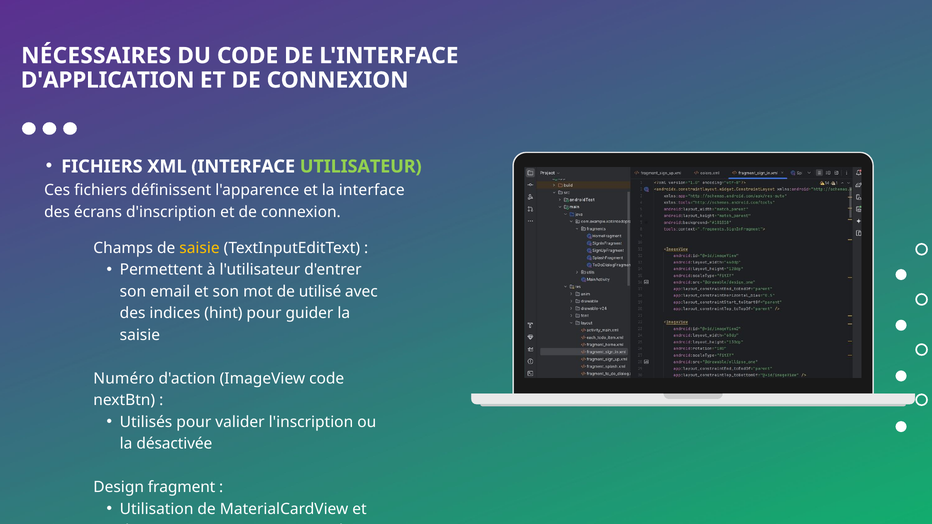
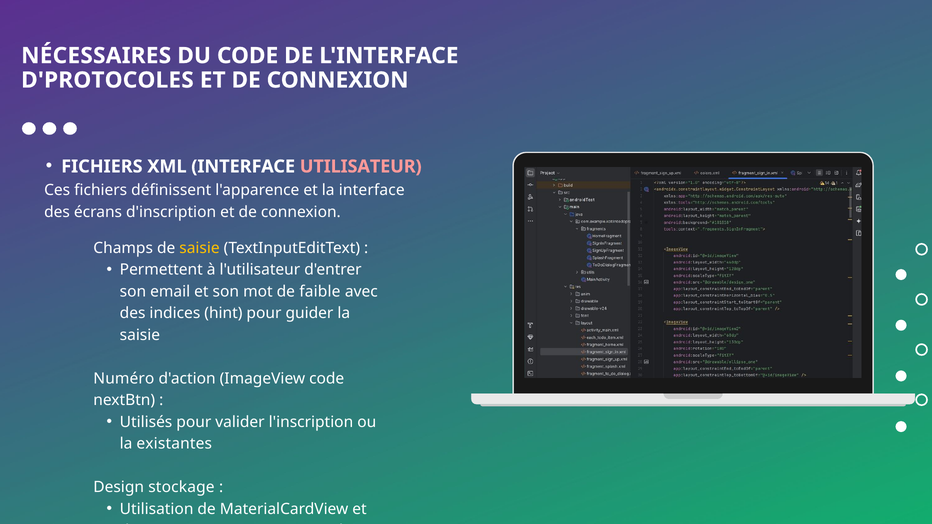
D'APPLICATION: D'APPLICATION -> D'PROTOCOLES (107, 80)
UTILISATEUR colour: light green -> pink (361, 167)
utilisé: utilisé -> faible (320, 292)
désactivée: désactivée -> existantes (174, 444)
fragment: fragment -> stockage (181, 487)
